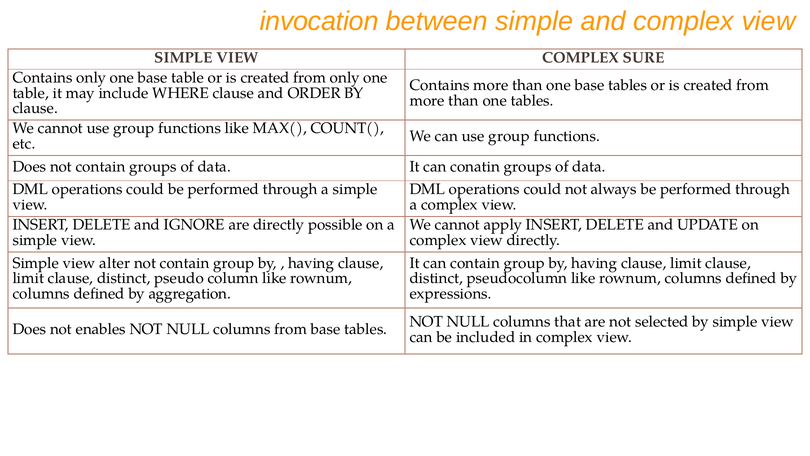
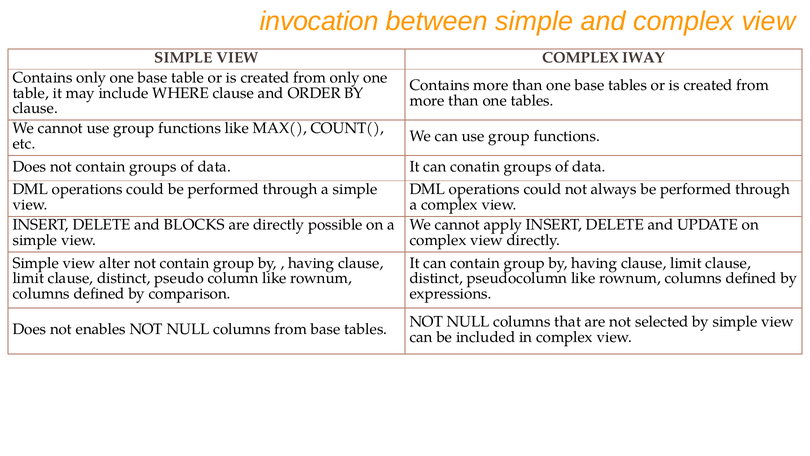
SURE: SURE -> IWAY (644, 58)
IGNORE: IGNORE -> BLOCKS (194, 225)
aggregation: aggregation -> comparison (190, 293)
